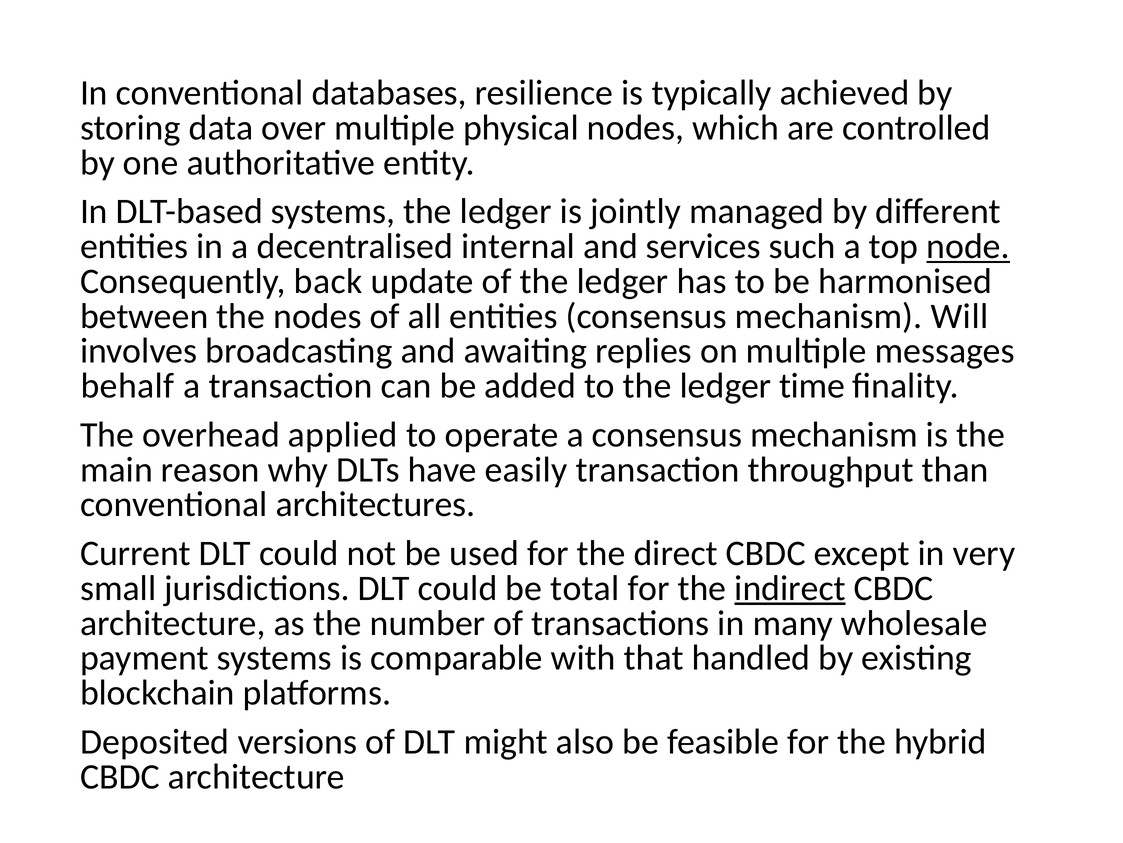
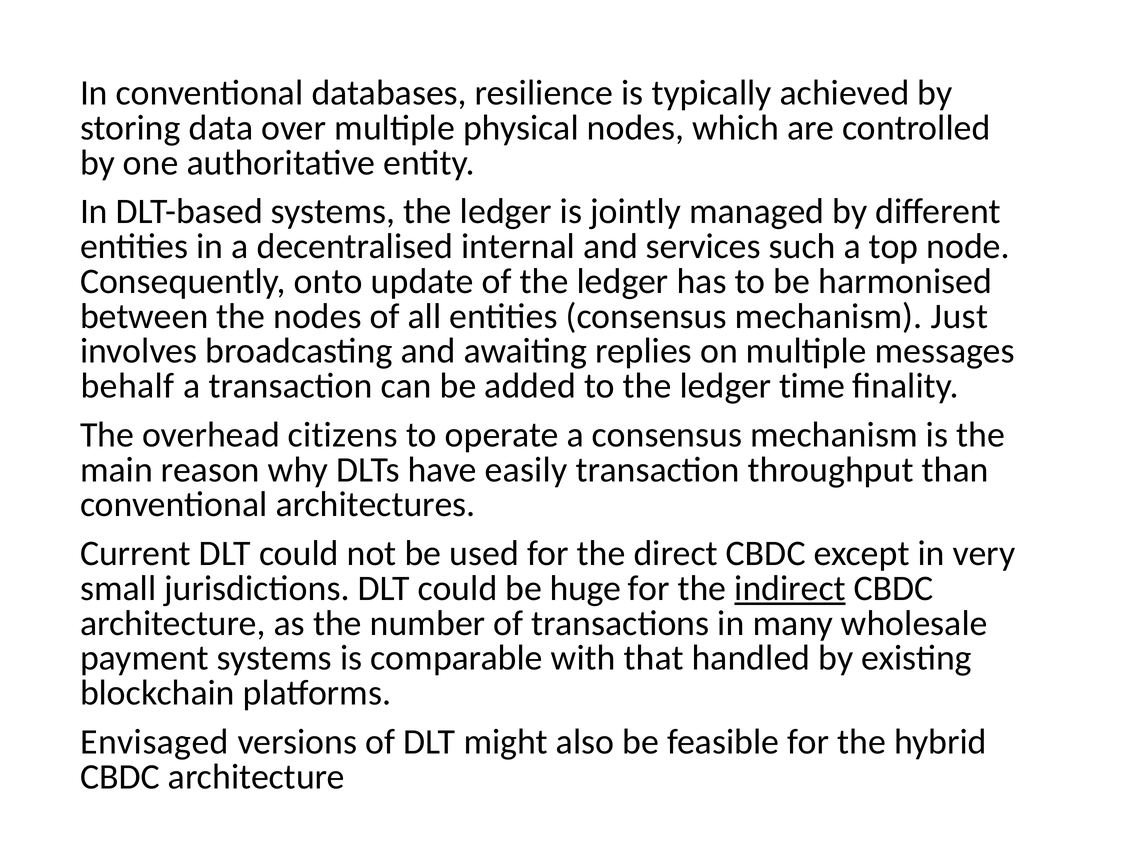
node underline: present -> none (968, 246)
back: back -> onto (328, 281)
Will: Will -> Just (959, 316)
applied: applied -> citizens (343, 434)
total: total -> huge (585, 588)
Deposited: Deposited -> Envisaged (155, 741)
